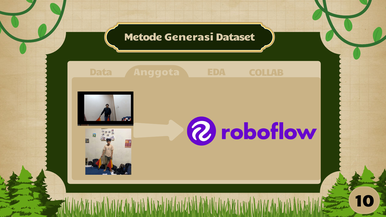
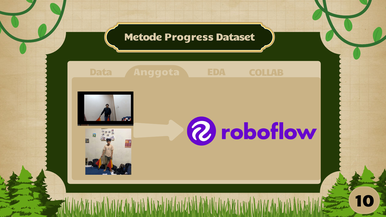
Generasi: Generasi -> Progress (189, 37)
